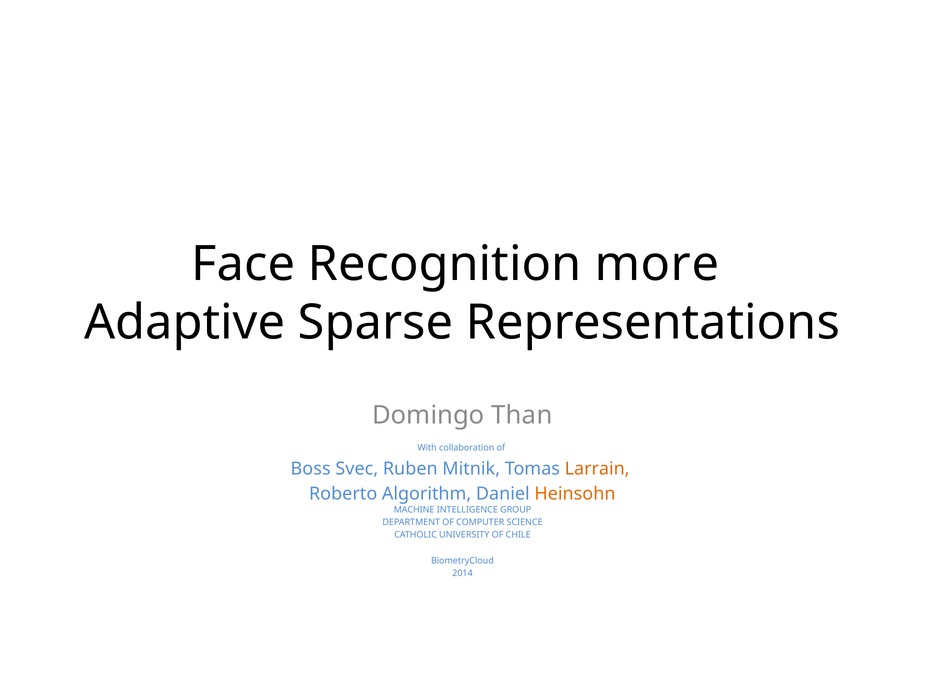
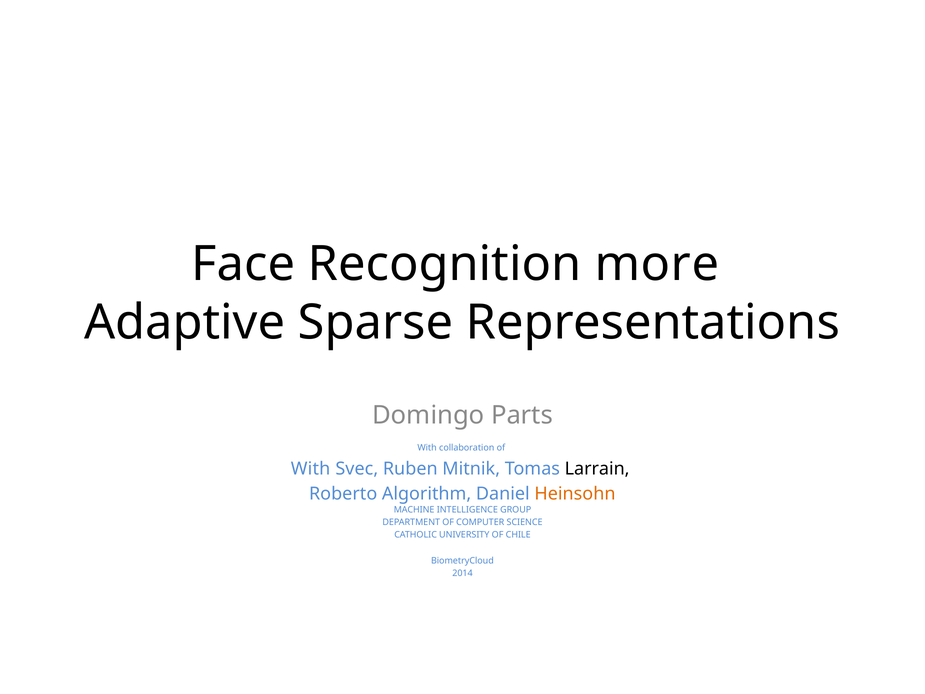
Than: Than -> Parts (522, 415)
Boss: Boss -> With (311, 469)
Larrain colour: orange -> black (597, 469)
